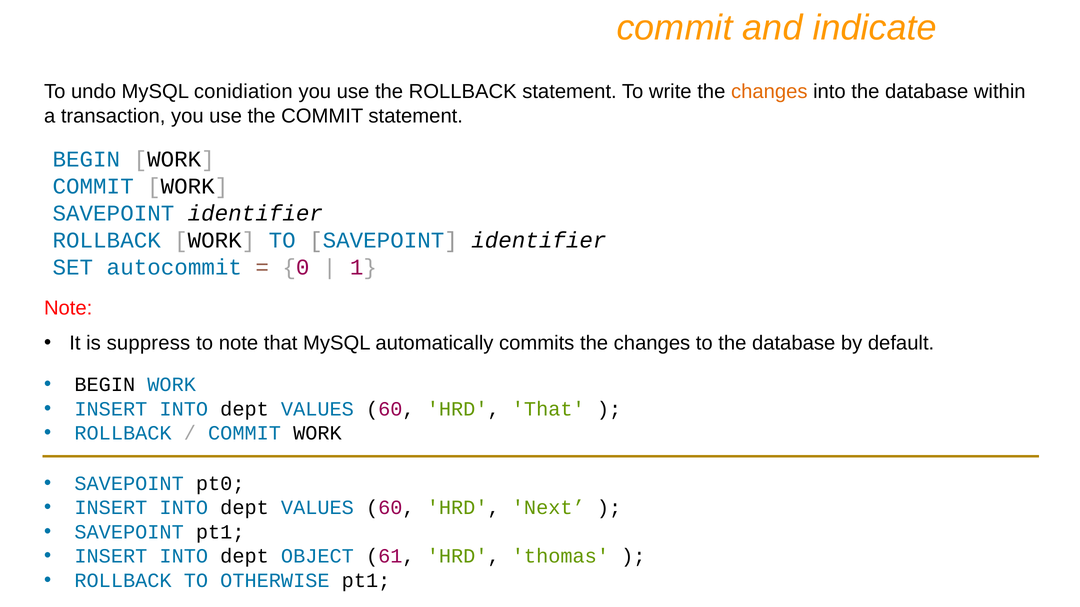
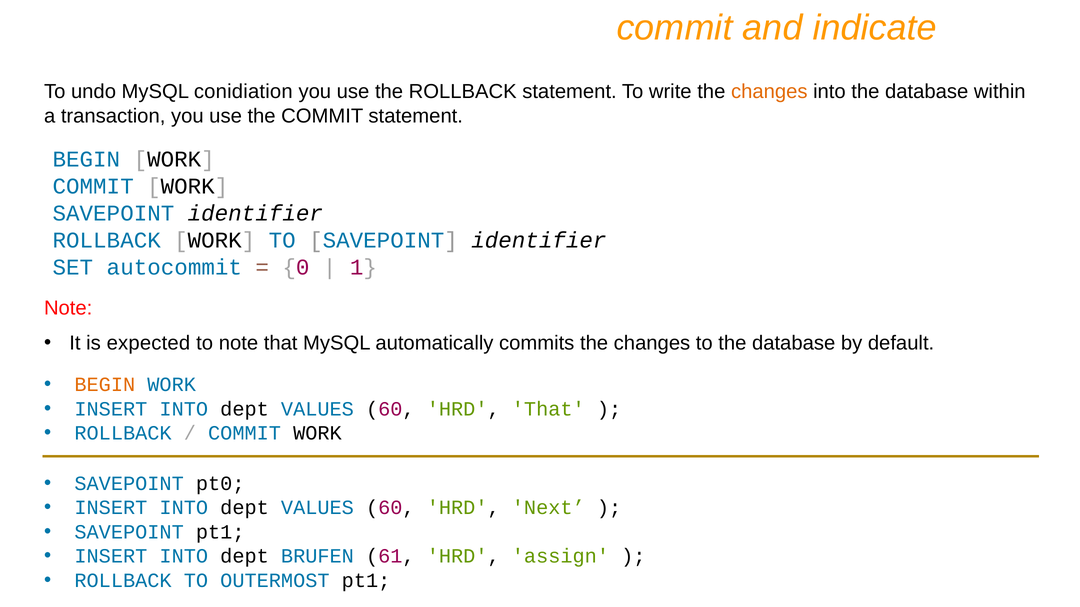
suppress: suppress -> expected (148, 344)
BEGIN colour: black -> orange (105, 385)
OBJECT: OBJECT -> BRUFEN (317, 557)
thomas: thomas -> assign (560, 557)
OTHERWISE: OTHERWISE -> OUTERMOST (275, 581)
